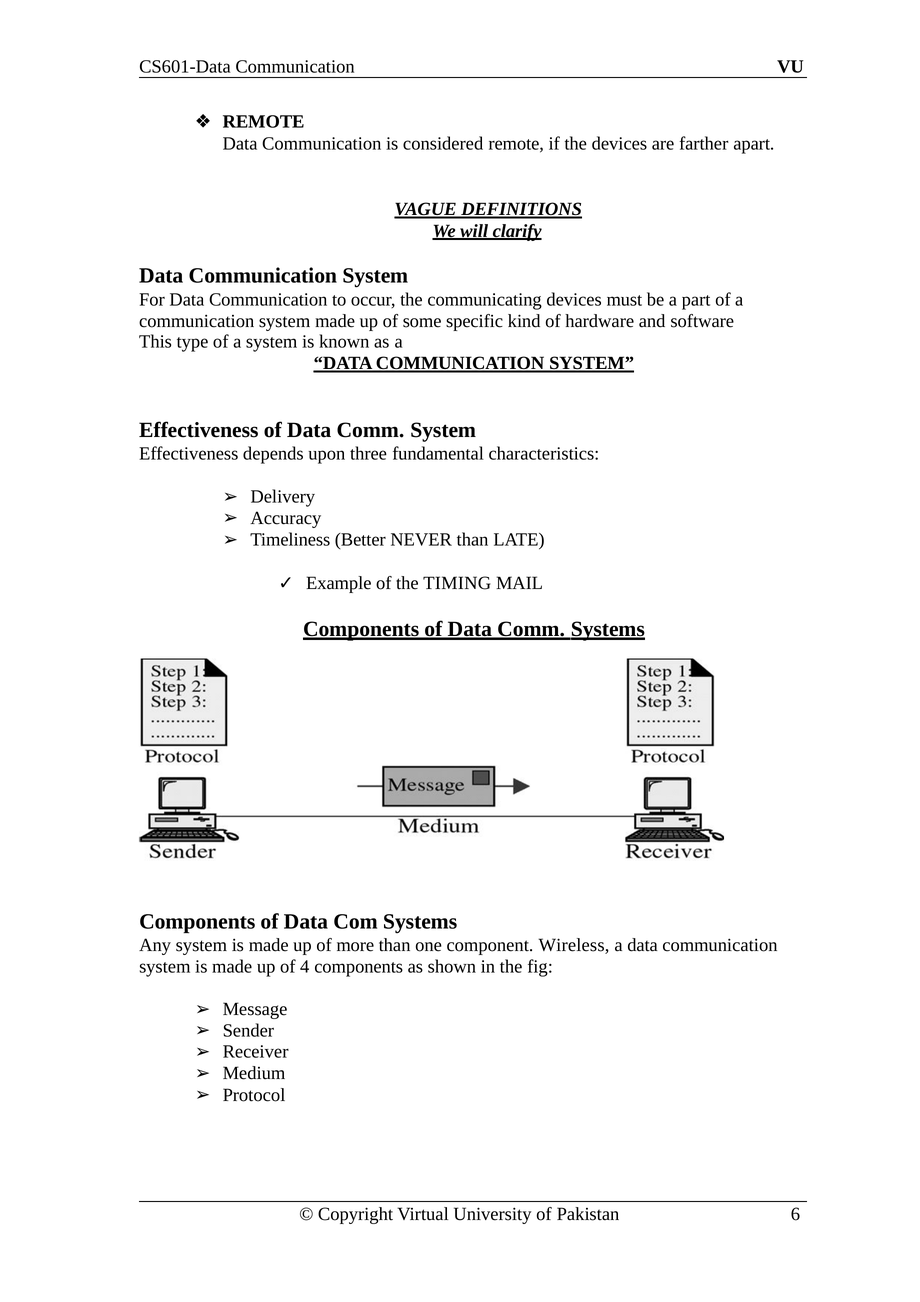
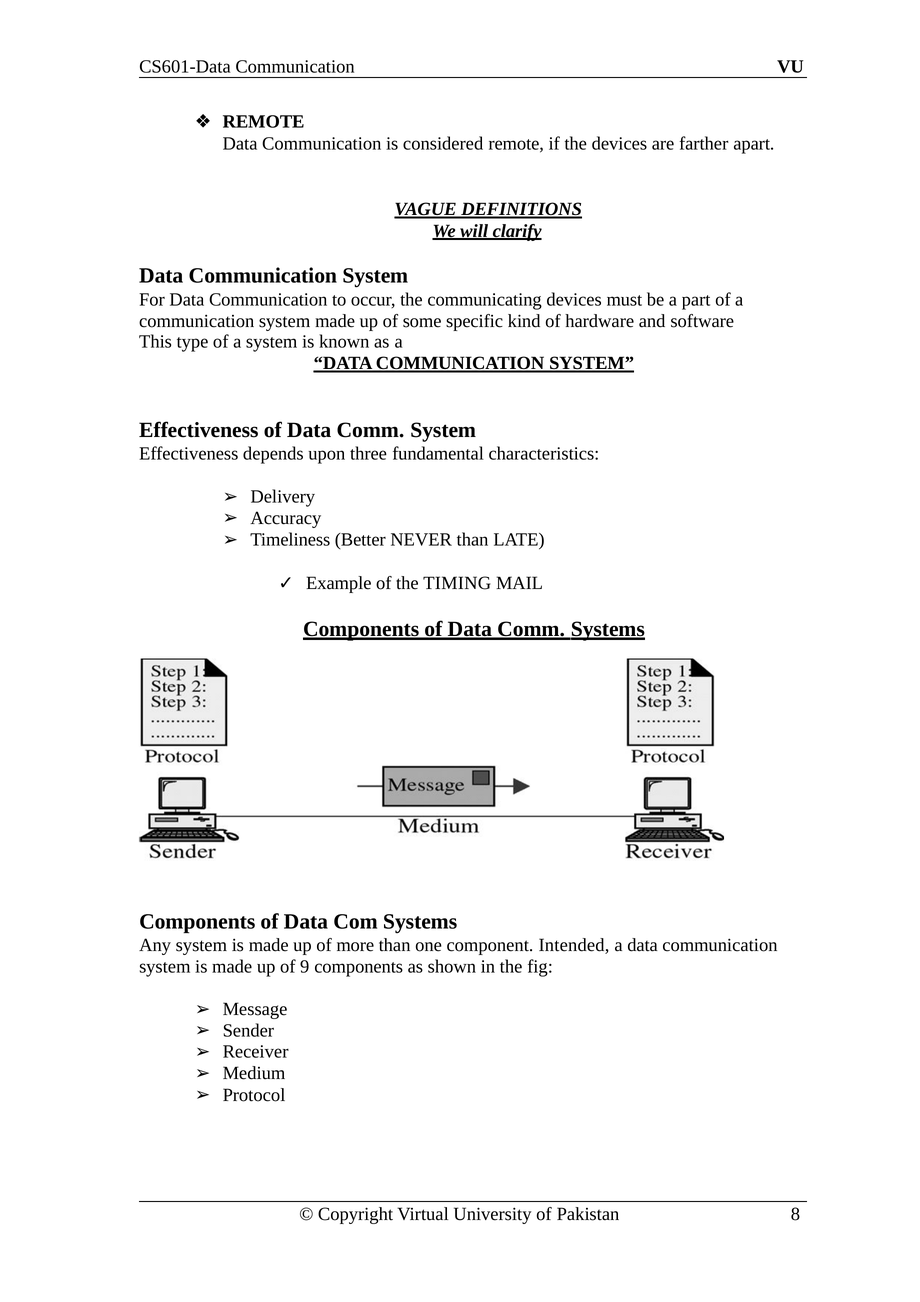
Wireless: Wireless -> Intended (574, 945)
4: 4 -> 9 (305, 967)
6: 6 -> 8 (795, 1214)
